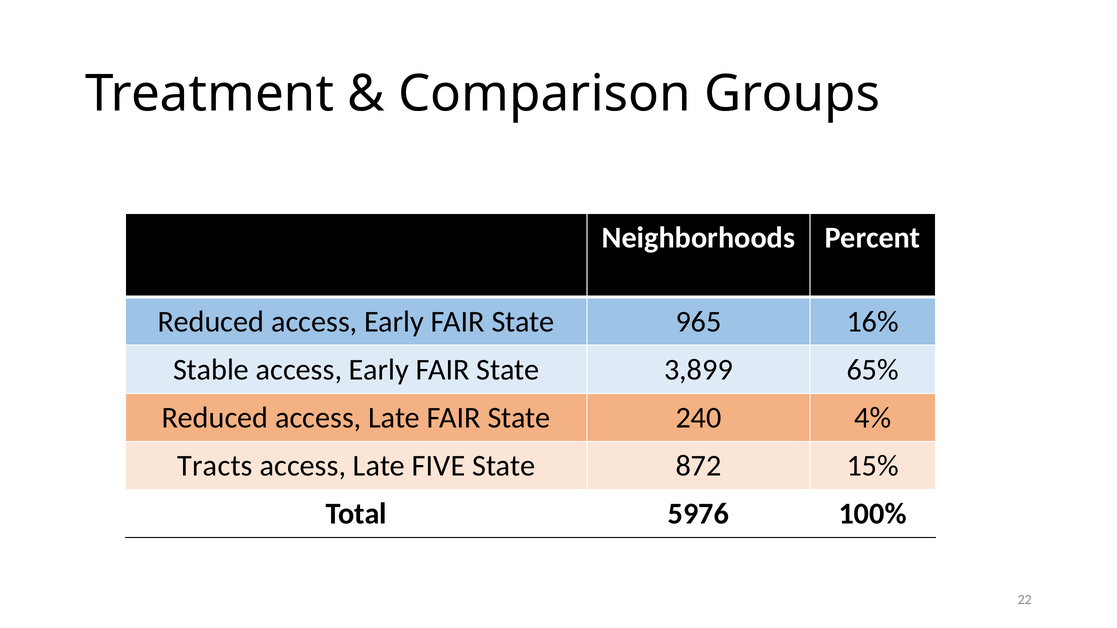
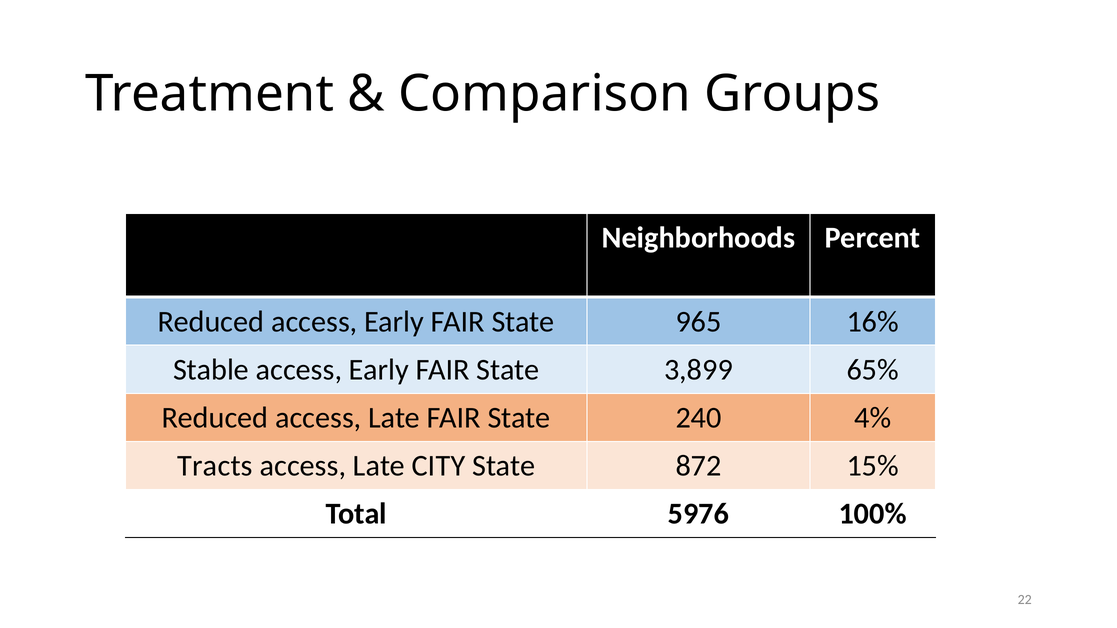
FIVE: FIVE -> CITY (438, 466)
